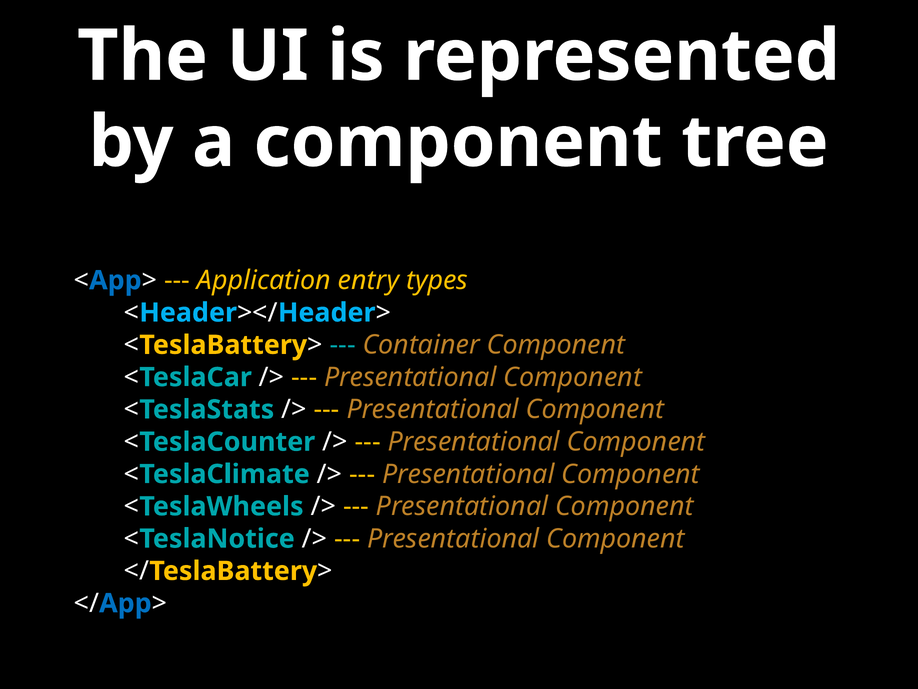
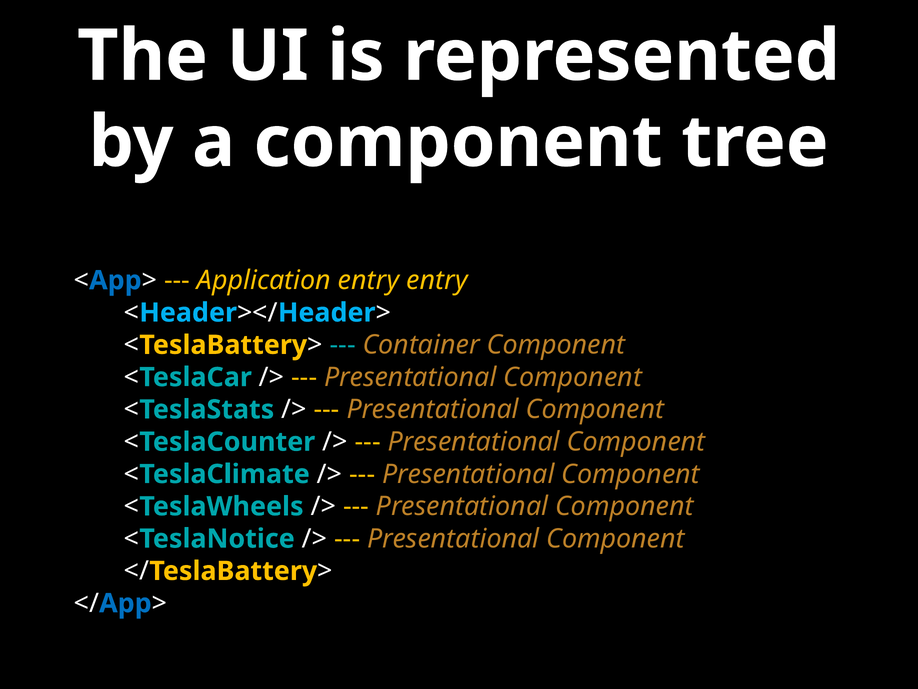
entry types: types -> entry (437, 280)
